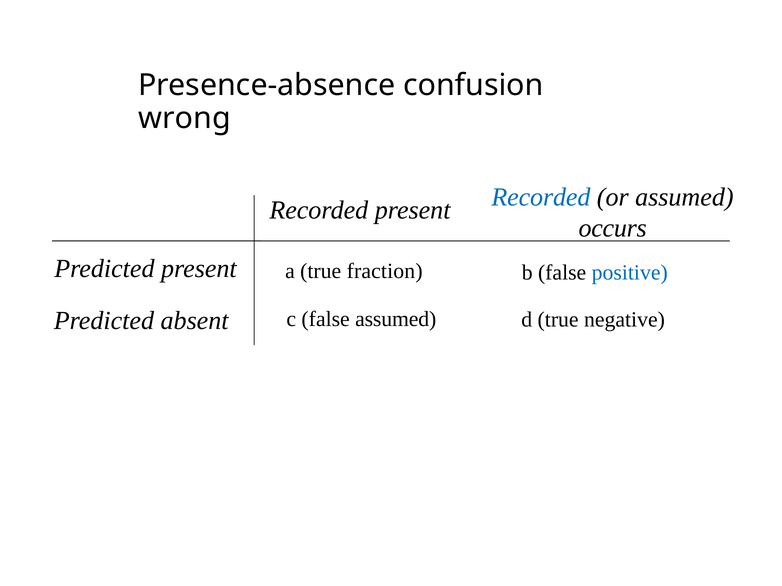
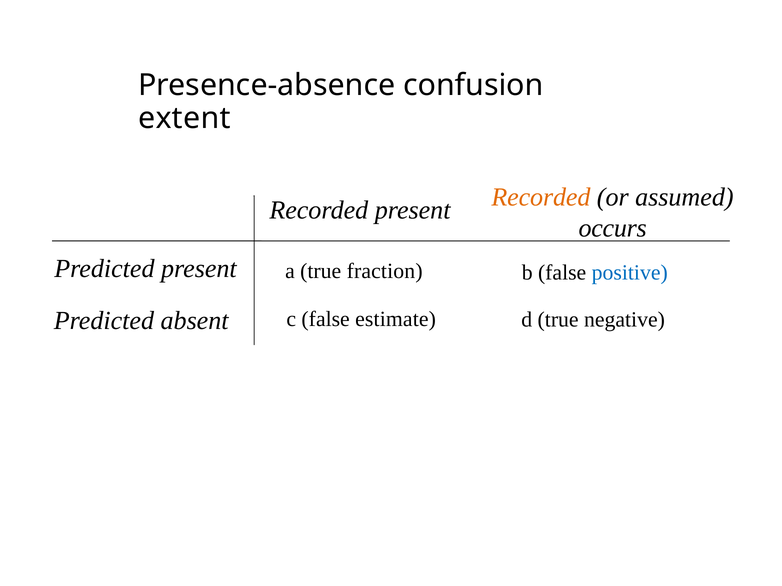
wrong: wrong -> extent (184, 118)
Recorded colour: blue -> orange (541, 197)
false assumed: assumed -> estimate (396, 319)
